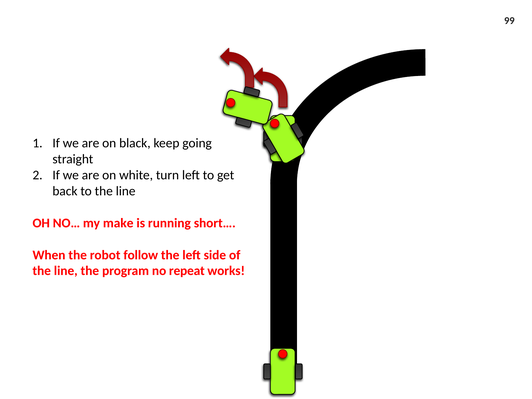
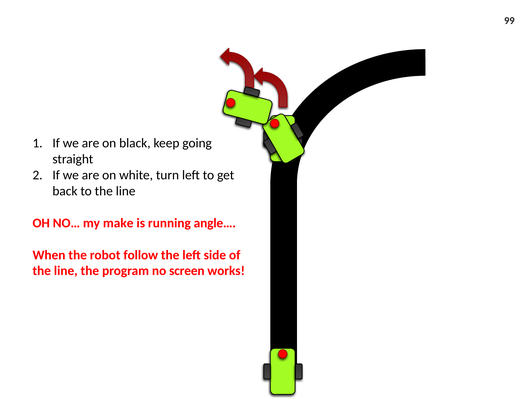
short…: short… -> angle… (215, 223)
repeat: repeat -> screen (187, 271)
